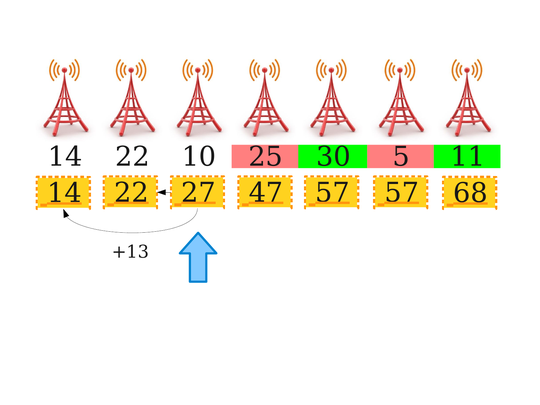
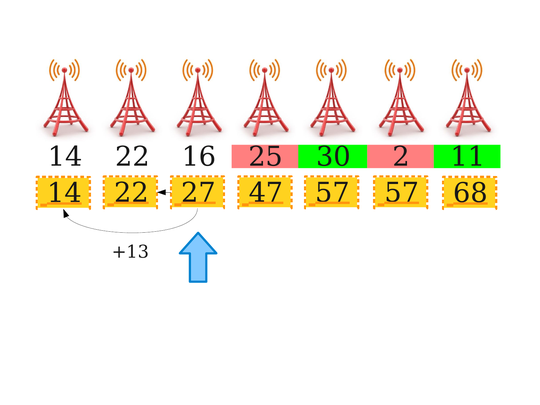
10: 10 -> 16 (199, 157)
5: 5 -> 2 (401, 157)
